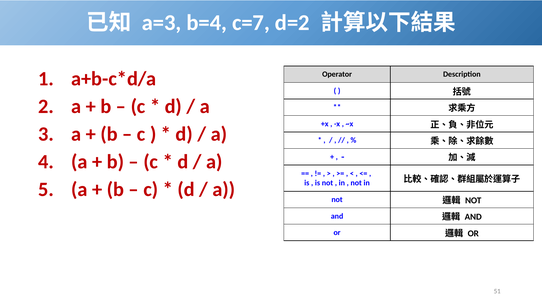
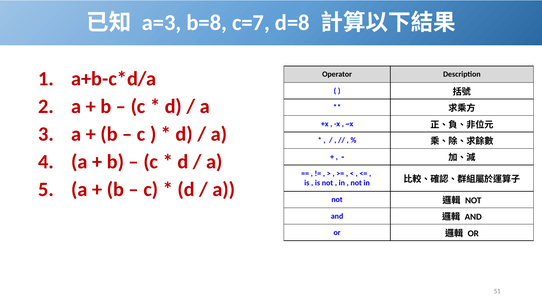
b=4: b=4 -> b=8 (207, 23)
d=2: d=2 -> d=8 (292, 23)
